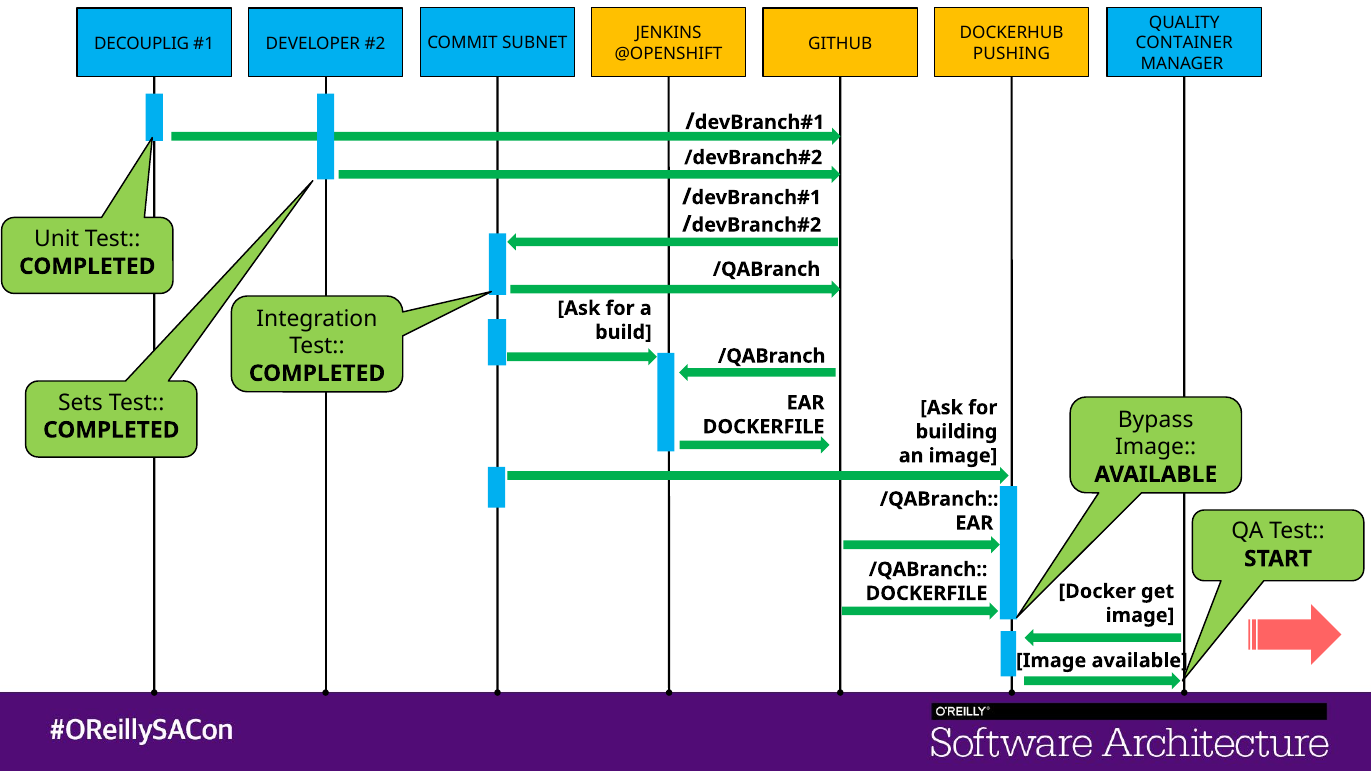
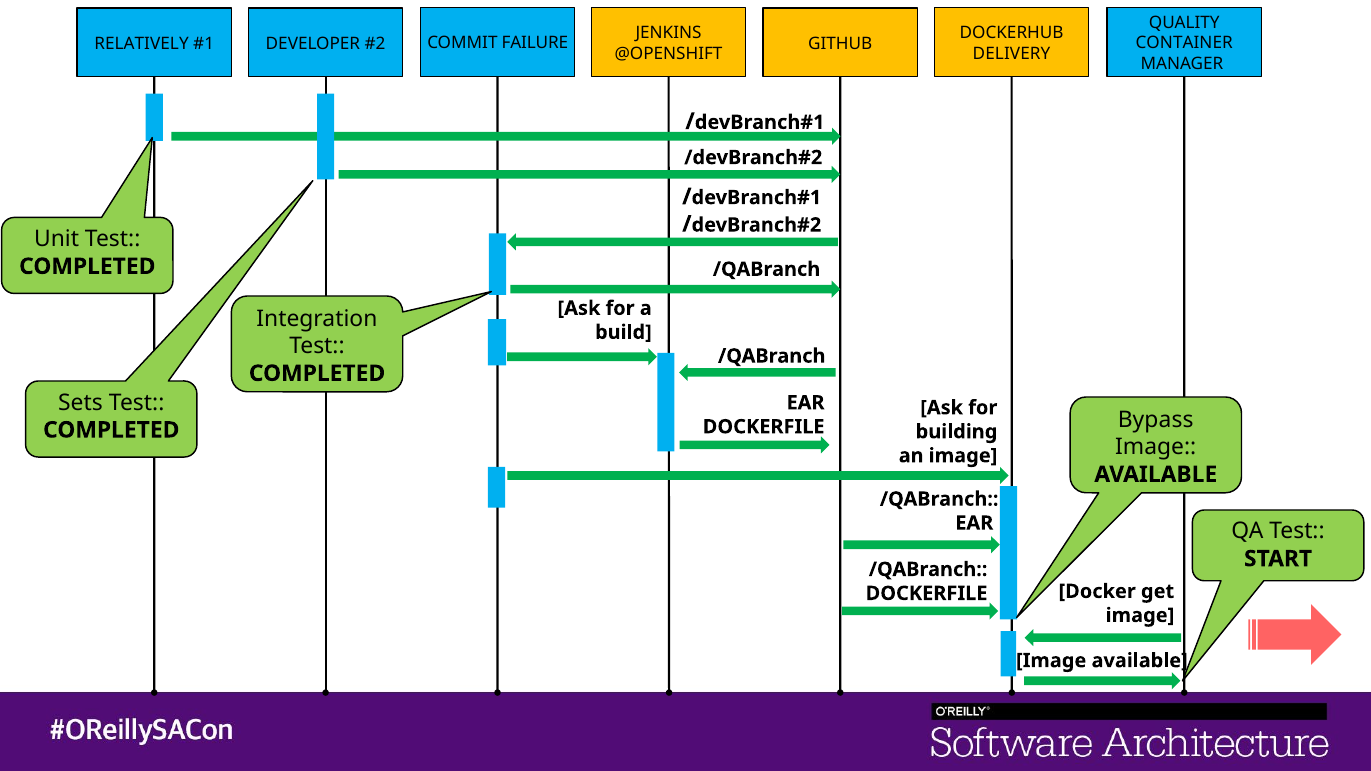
DECOUPLIG: DECOUPLIG -> RELATIVELY (142, 43)
SUBNET: SUBNET -> FAILURE (535, 43)
PUSHING: PUSHING -> DELIVERY (1012, 54)
